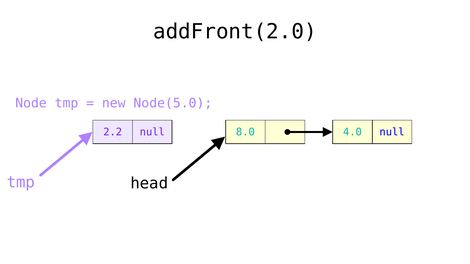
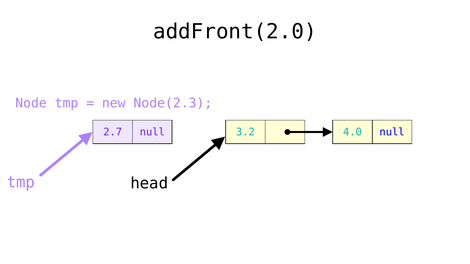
Node(5.0: Node(5.0 -> Node(2.3 (173, 103)
2.2: 2.2 -> 2.7 (113, 132)
8.0: 8.0 -> 3.2 (245, 132)
